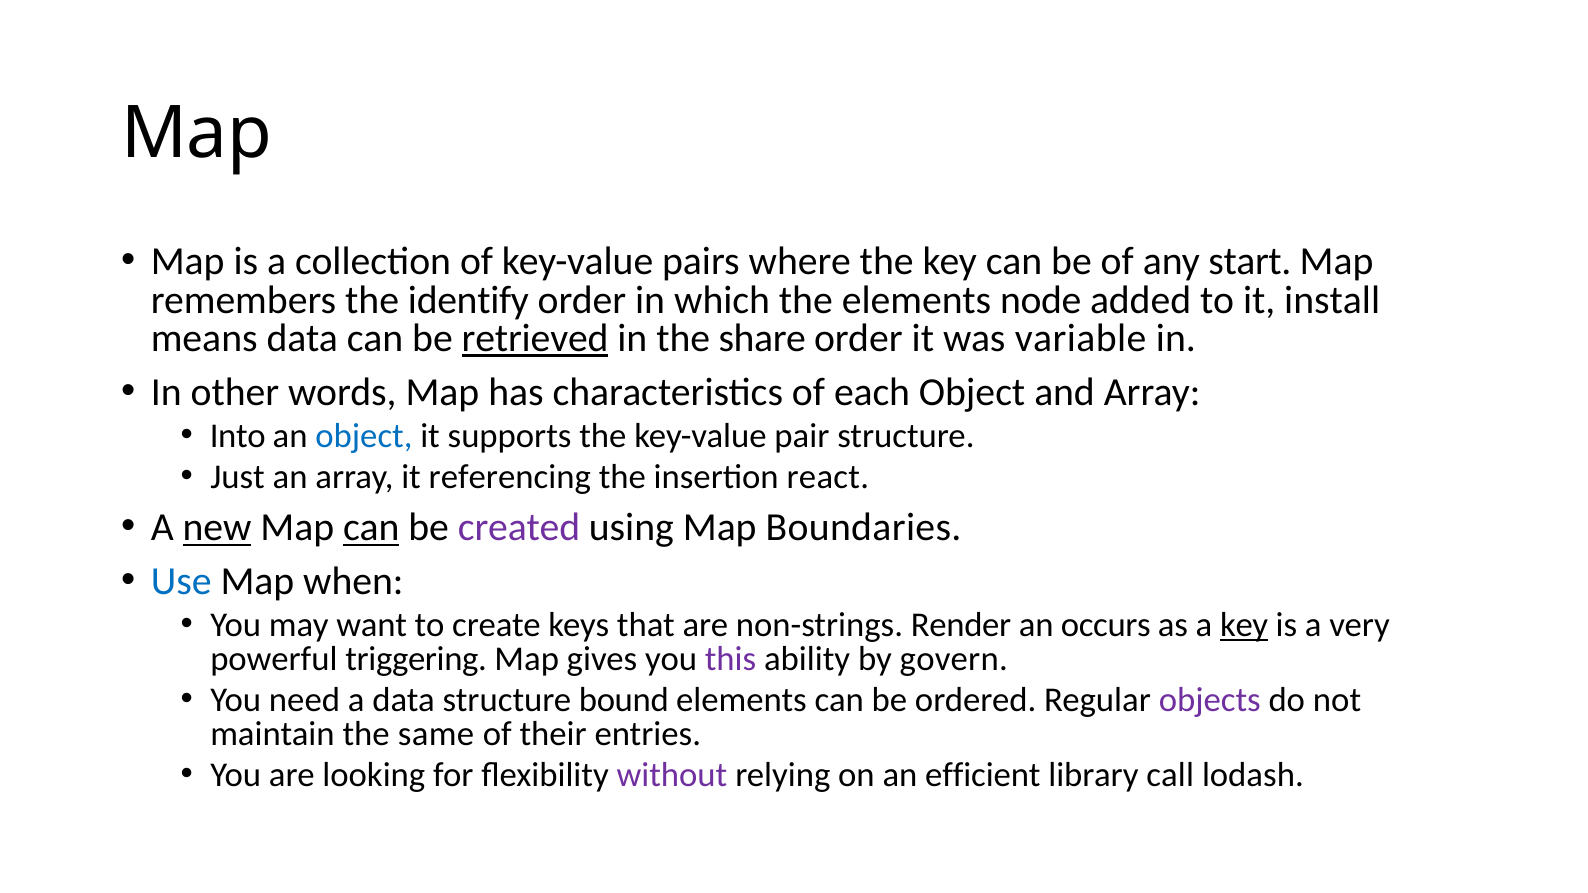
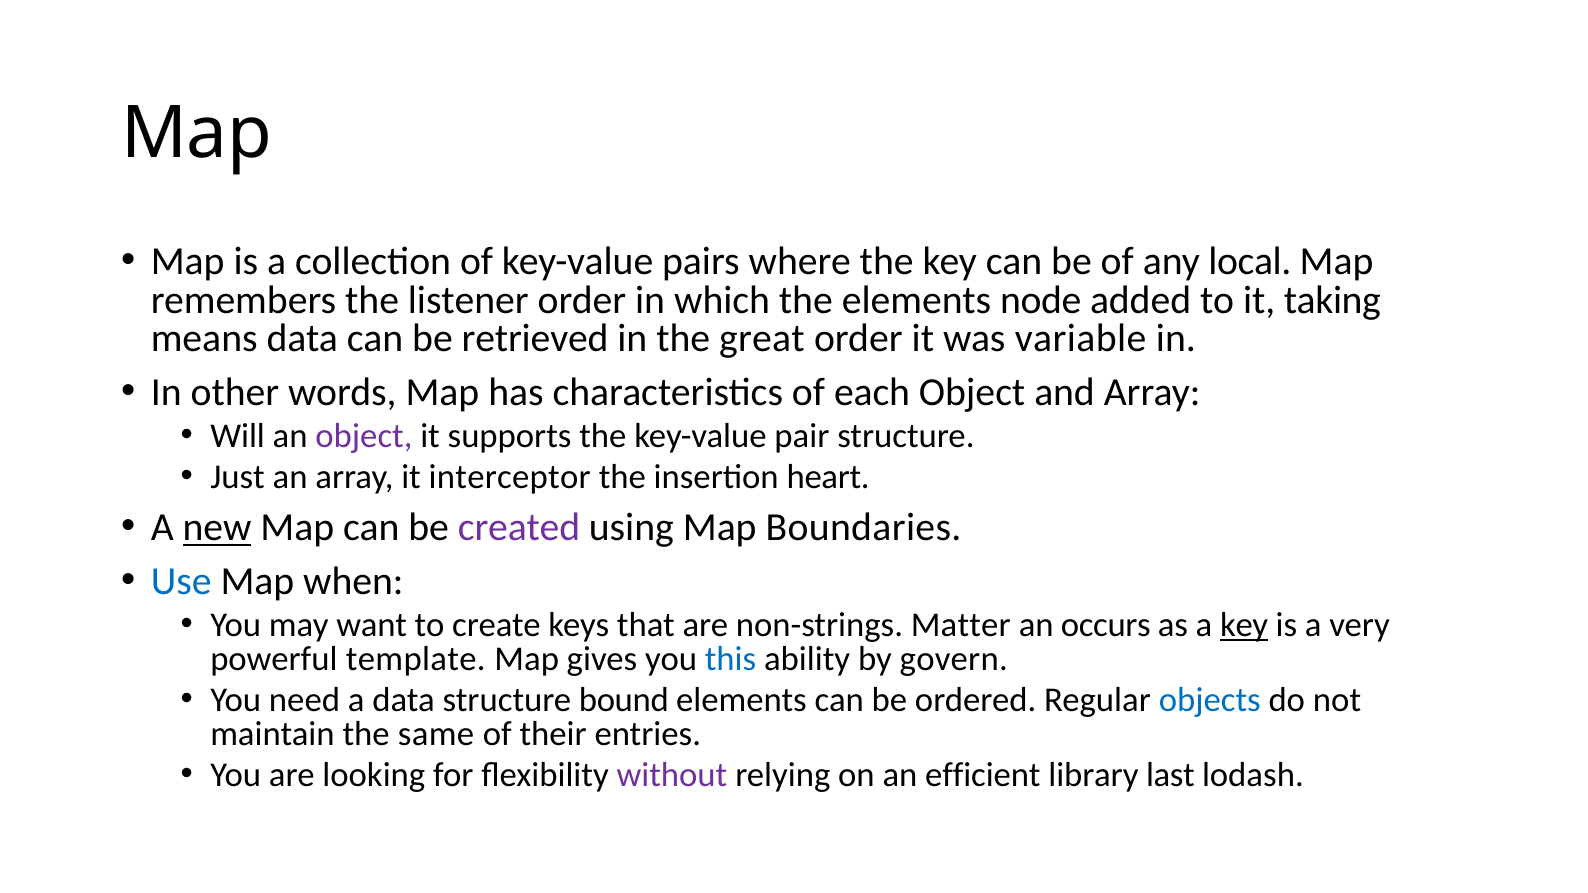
start: start -> local (1250, 261)
identify: identify -> listener (468, 300)
install: install -> taking (1332, 300)
retrieved underline: present -> none (535, 339)
share: share -> great (762, 339)
Into: Into -> Will (238, 436)
object colour: blue -> purple (364, 436)
referencing: referencing -> interceptor (510, 477)
react: react -> heart (828, 477)
can underline: present -> none (371, 528)
Render: Render -> Matter (961, 625)
triggering: triggering -> template (416, 659)
this colour: purple -> blue (731, 659)
objects colour: purple -> blue (1210, 700)
call: call -> last (1170, 775)
